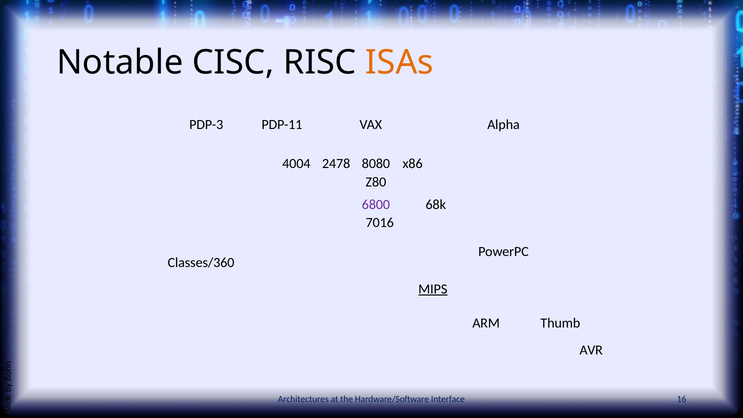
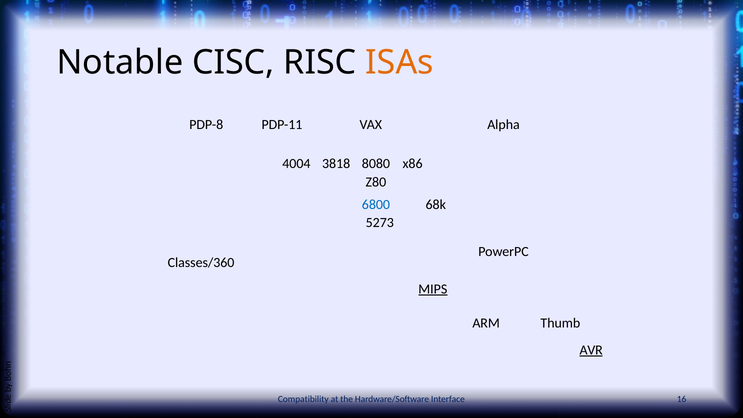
PDP-3: PDP-3 -> PDP-8 (206, 124)
2478: 2478 -> 3818 (336, 164)
6800 colour: purple -> blue (376, 205)
7016: 7016 -> 5273 (380, 223)
AVR underline: none -> present (591, 350)
Architectures: Architectures -> Compatibility (303, 399)
